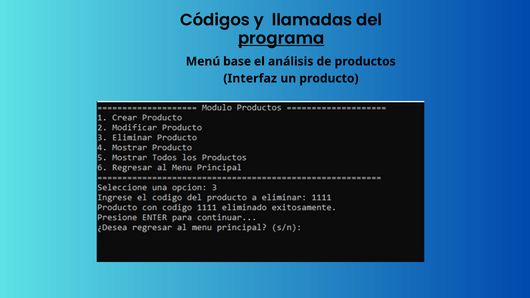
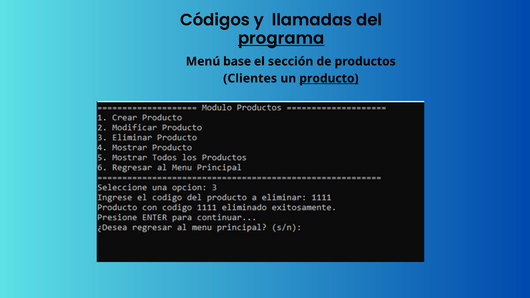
análisis: análisis -> sección (291, 61)
Interfaz: Interfaz -> Clientes (250, 78)
producto underline: none -> present (329, 78)
